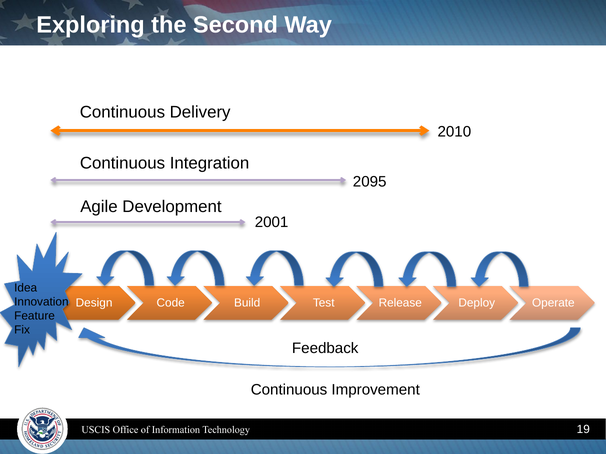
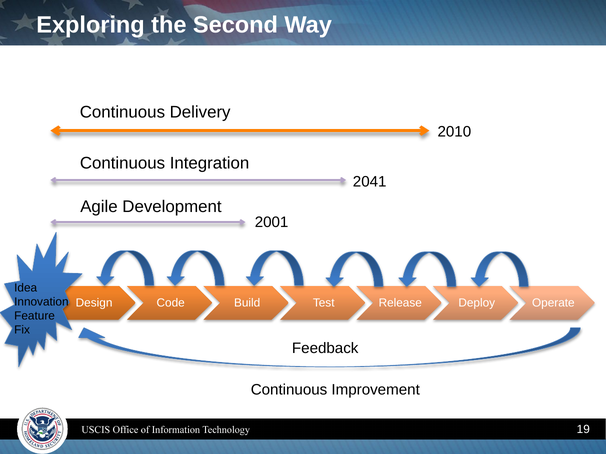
2095: 2095 -> 2041 (370, 182)
